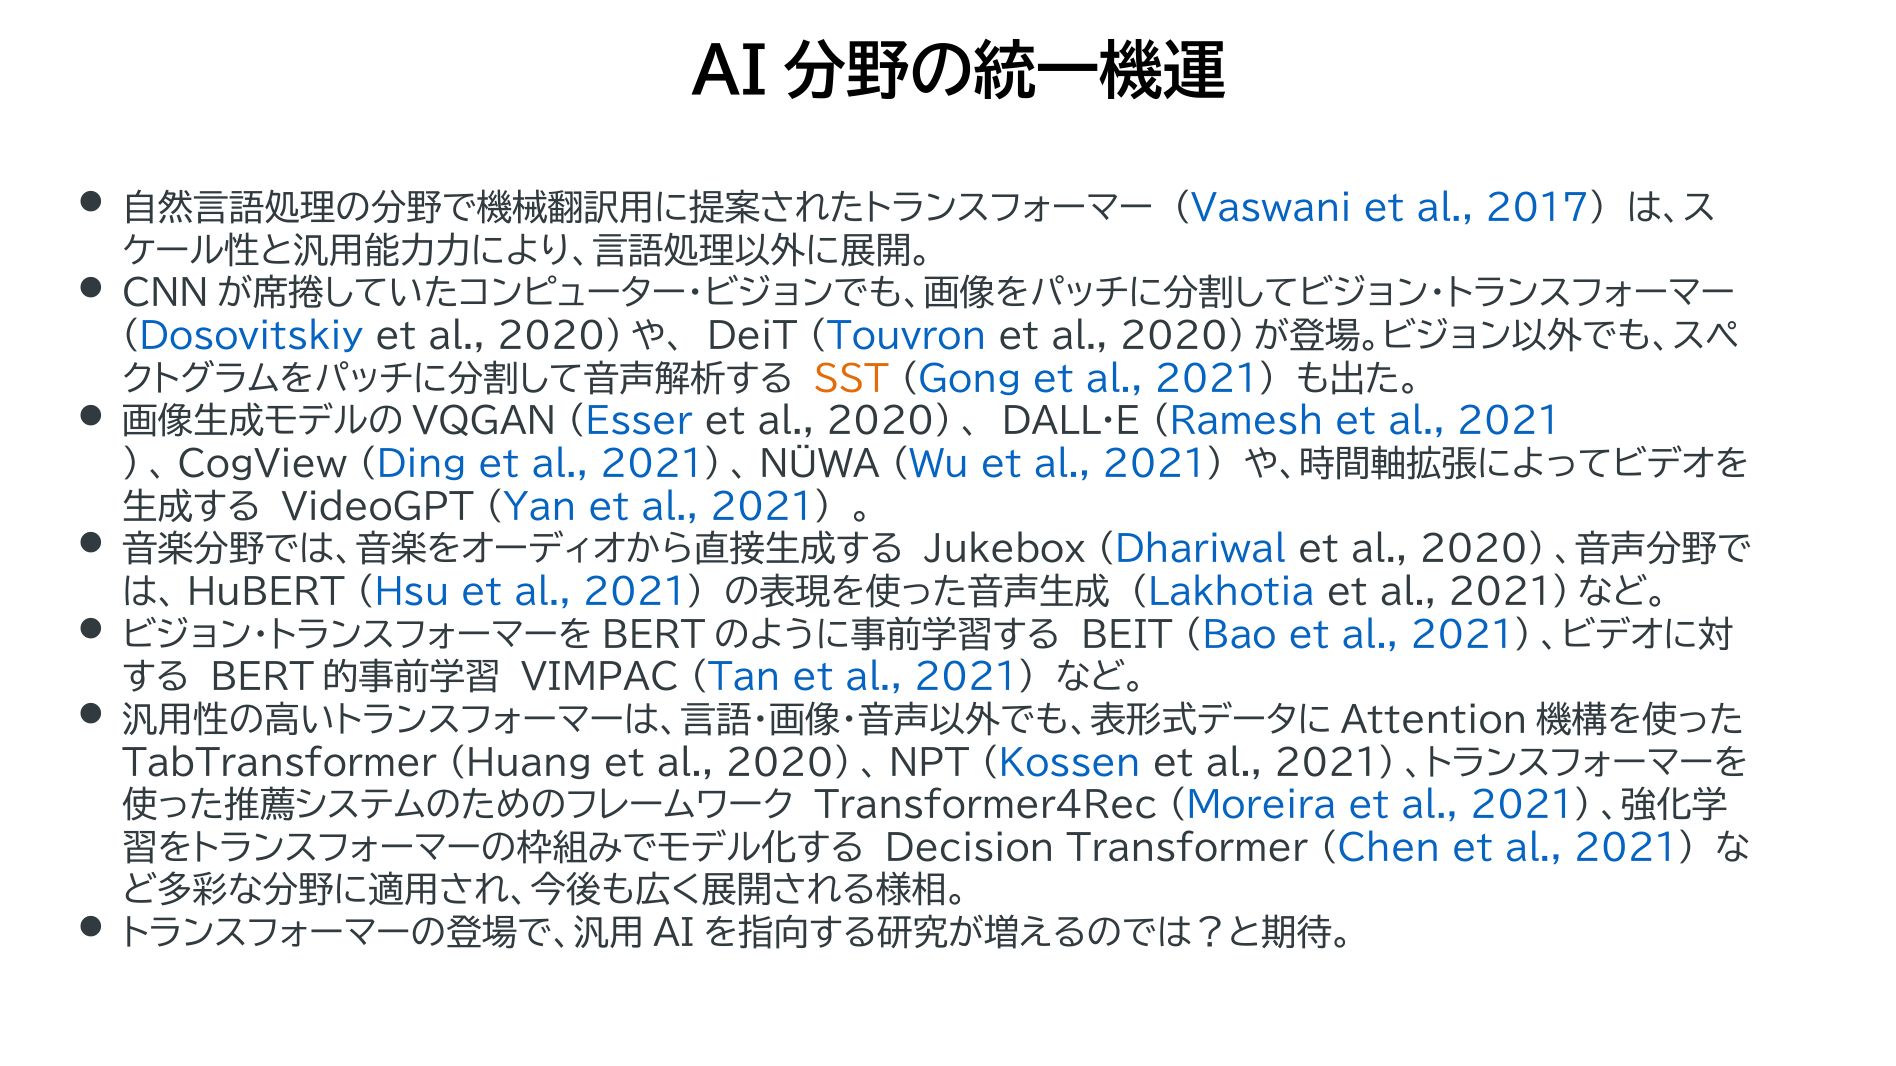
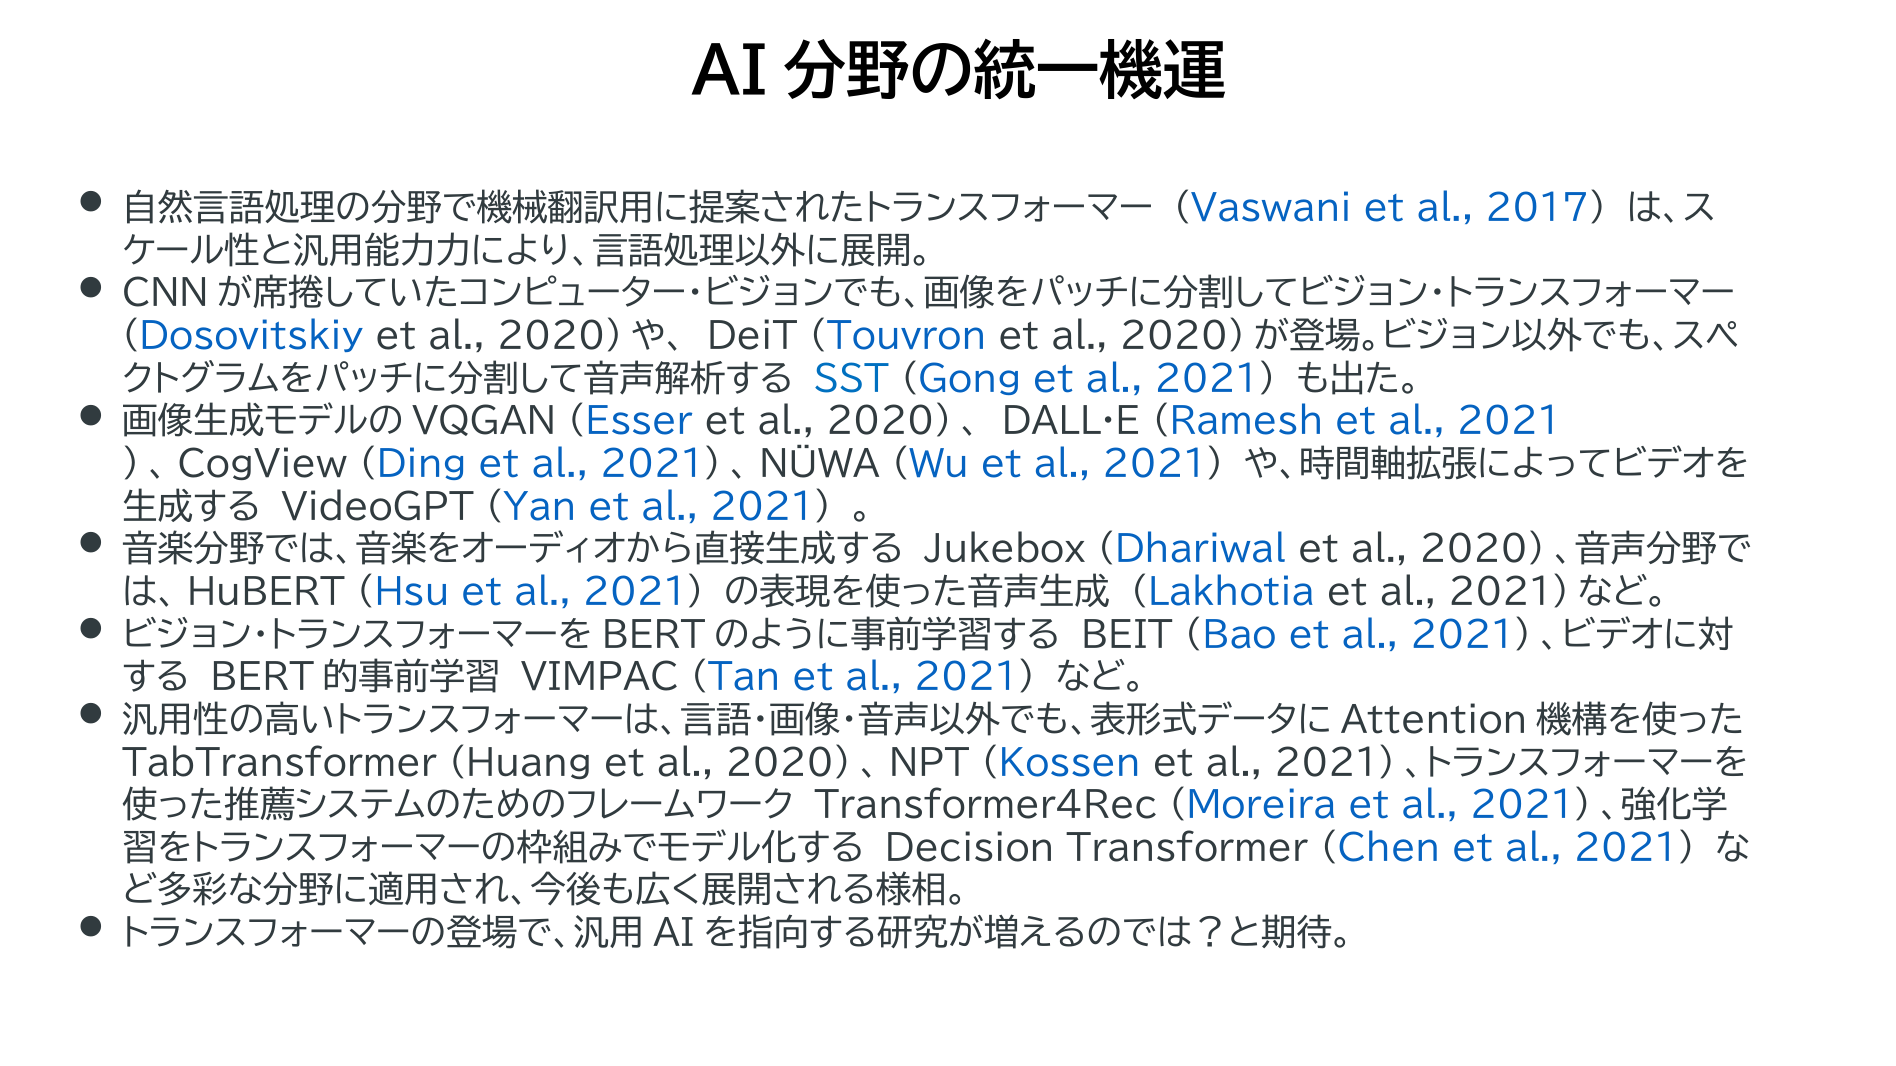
SST colour: orange -> blue (851, 380)
